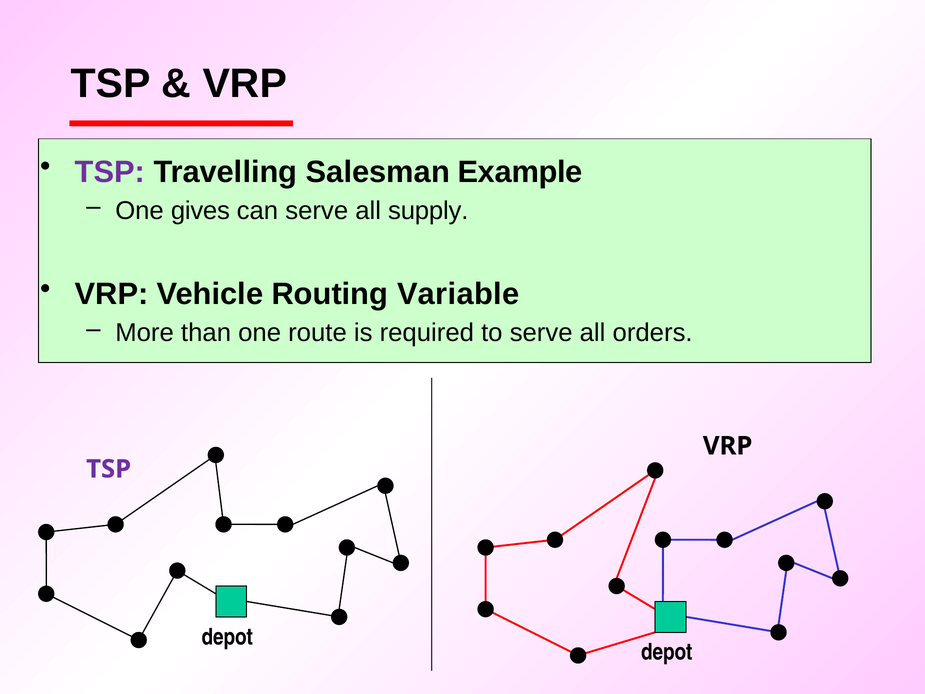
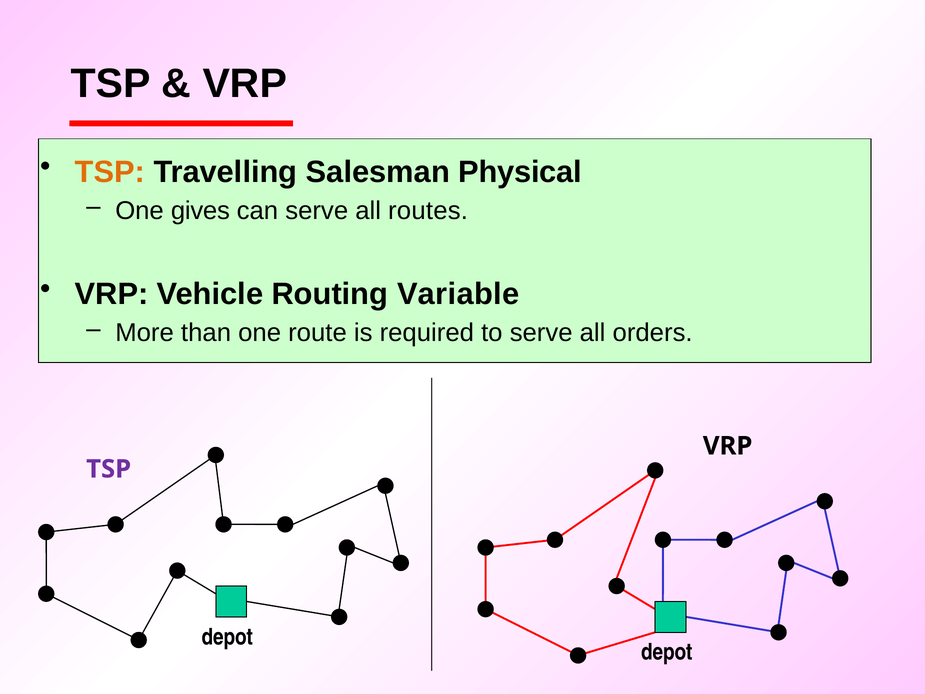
TSP colour: purple -> orange (110, 172)
Example: Example -> Physical (520, 172)
supply: supply -> routes (428, 210)
